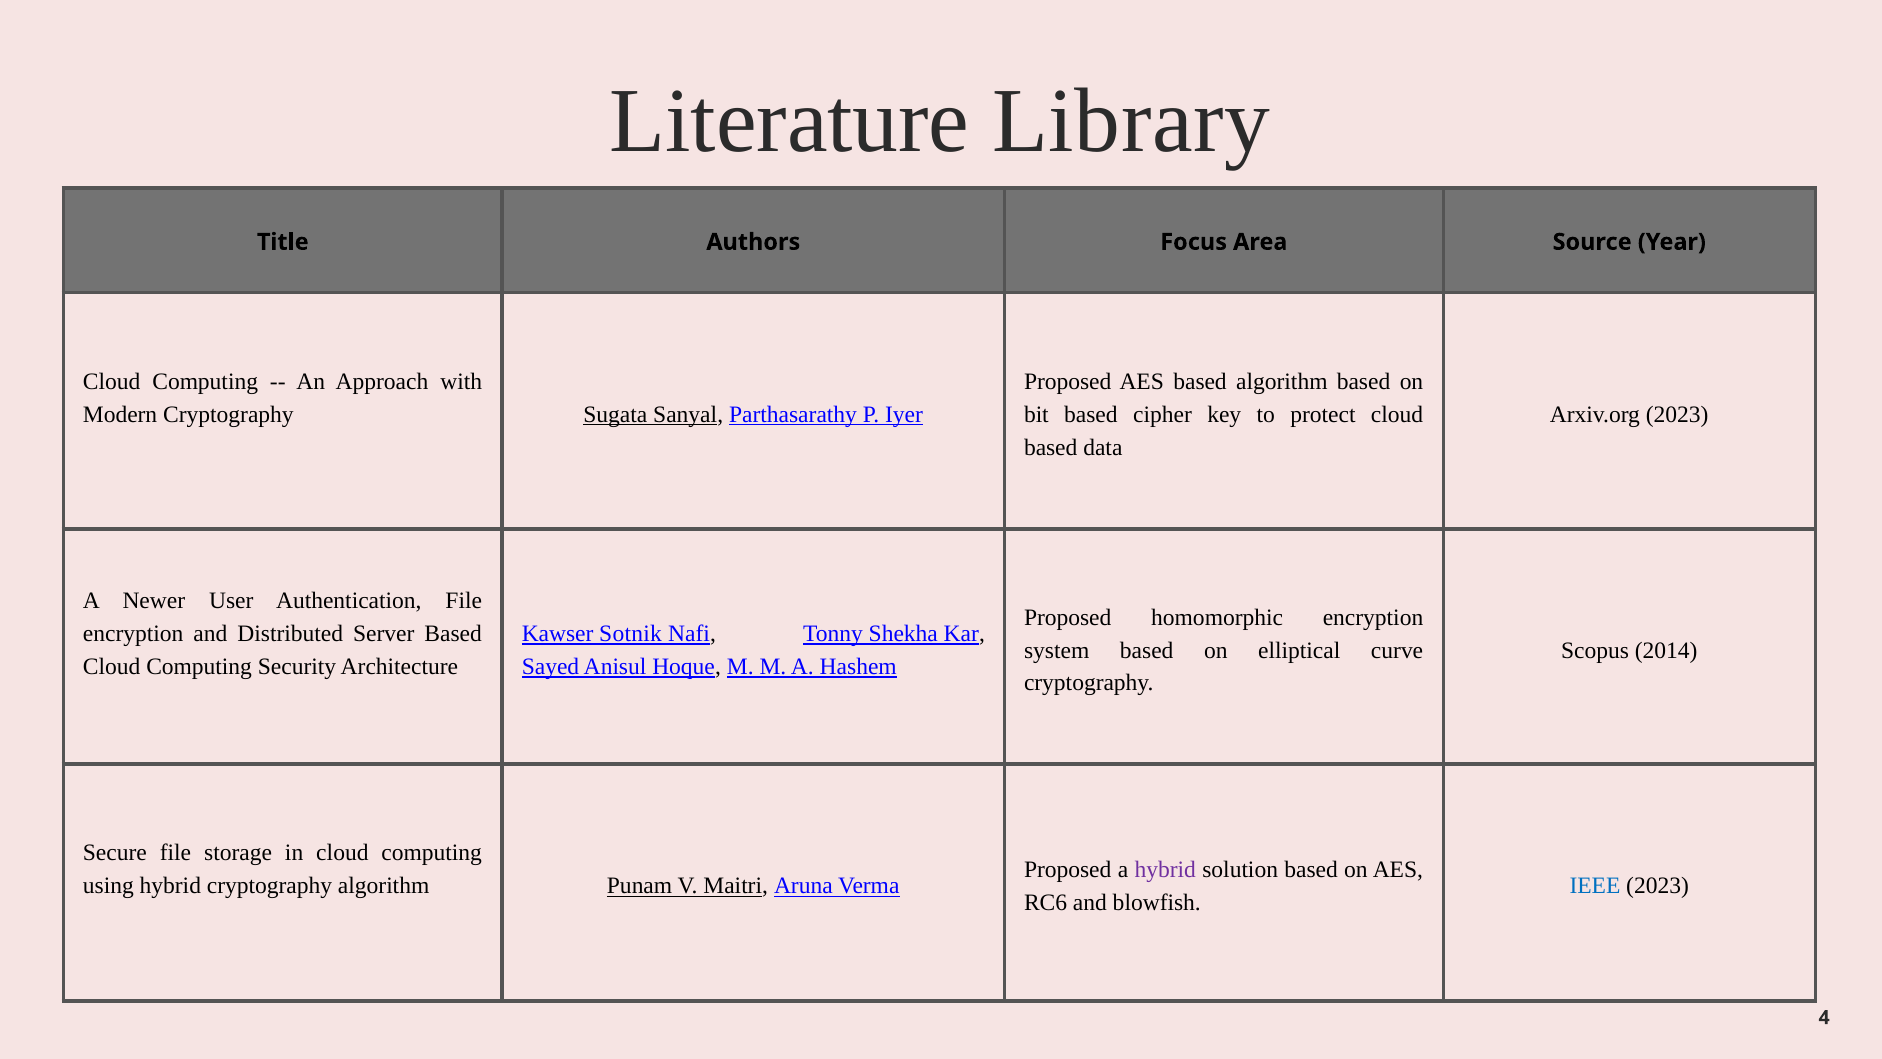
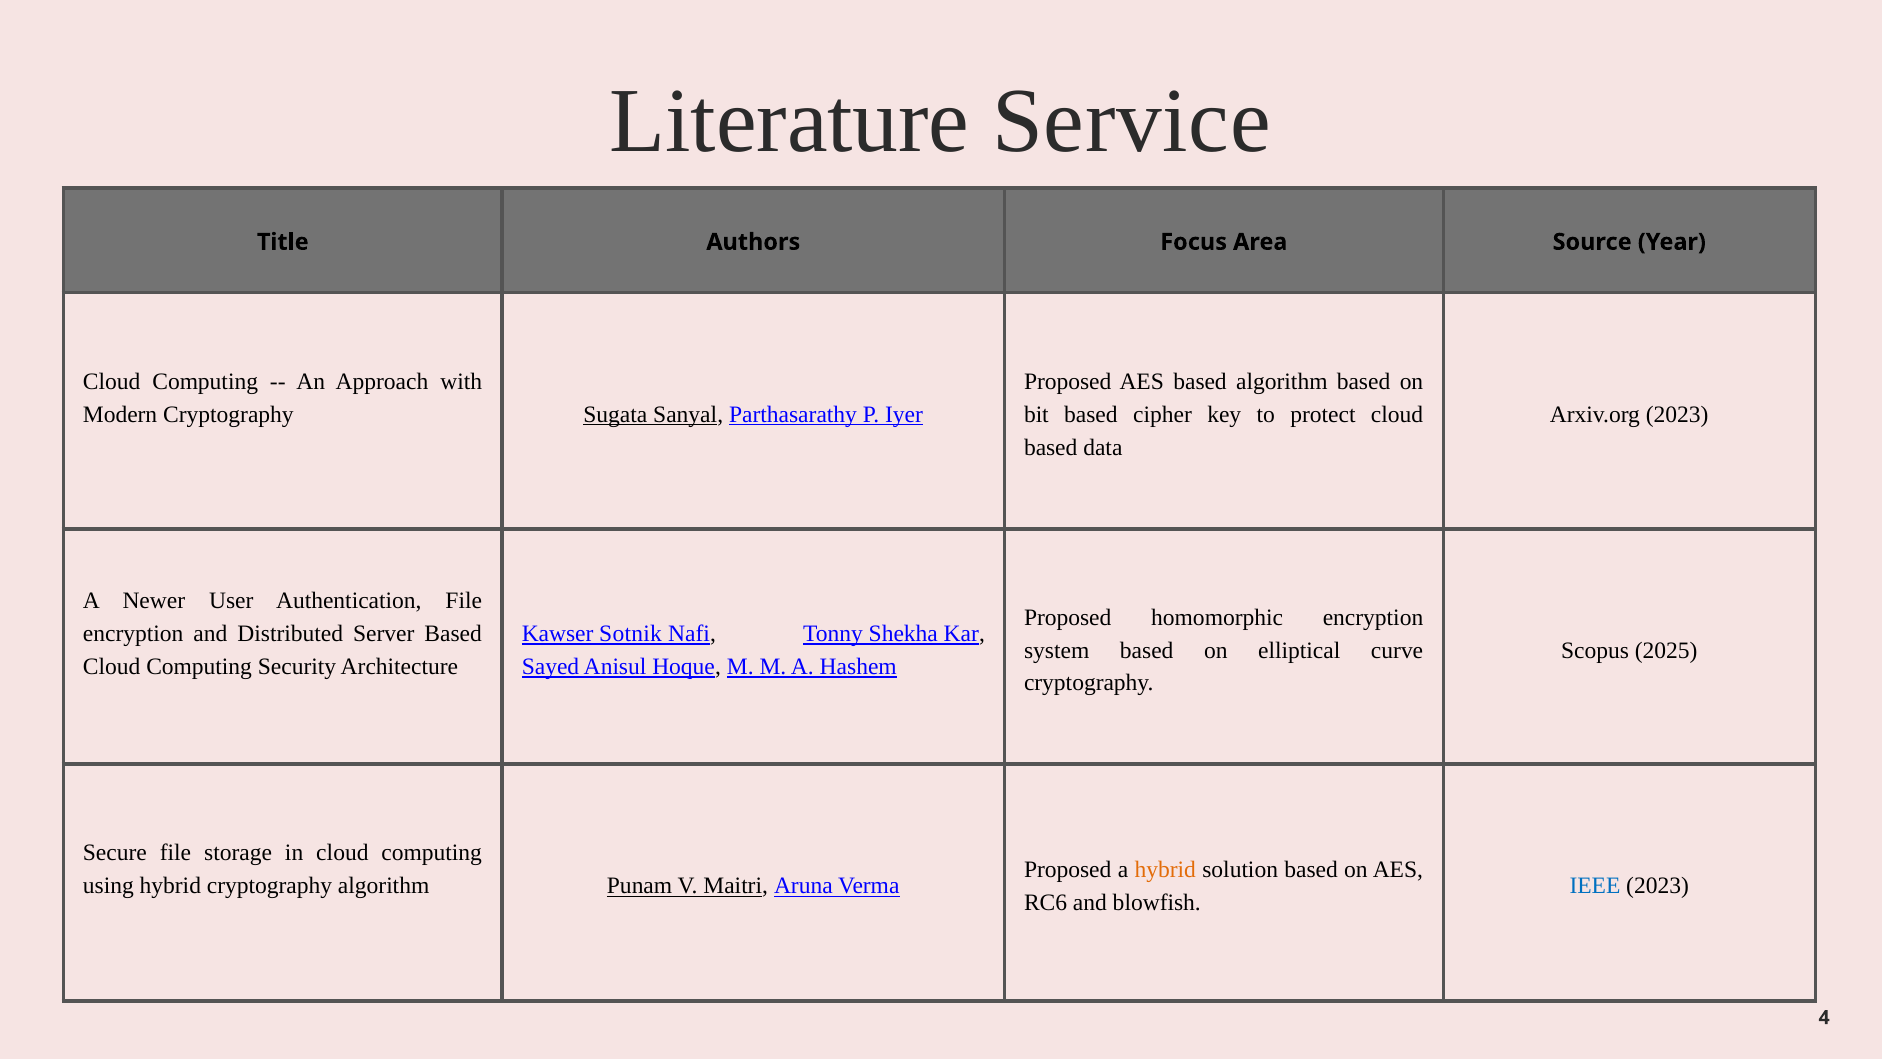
Library: Library -> Service (1131, 121)
2014: 2014 -> 2025 (1666, 650)
hybrid colour: purple -> orange (1165, 869)
